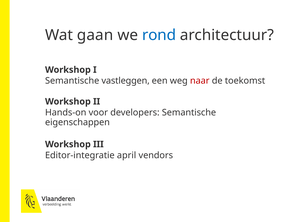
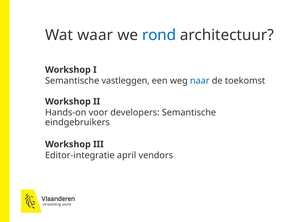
gaan: gaan -> waar (95, 35)
naar colour: red -> blue (200, 81)
eigenschappen: eigenschappen -> eindgebruikers (77, 123)
